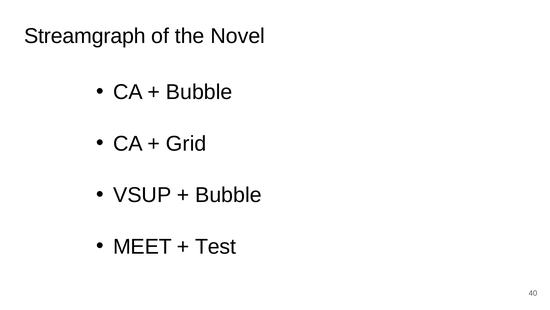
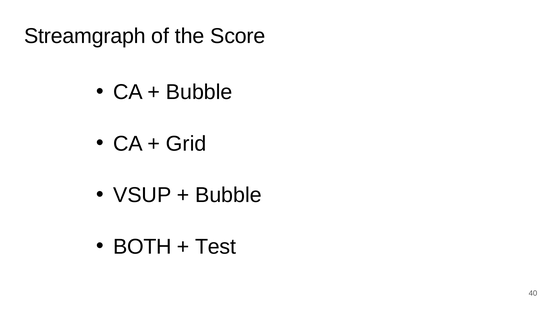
Novel: Novel -> Score (238, 36)
MEET: MEET -> BOTH (142, 246)
